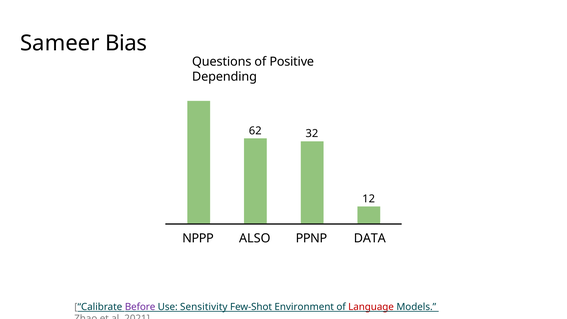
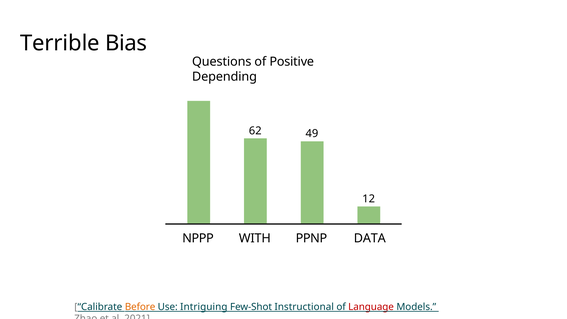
Sameer: Sameer -> Terrible (60, 43)
32: 32 -> 49 (312, 134)
ALSO: ALSO -> WITH (255, 238)
Before colour: purple -> orange (140, 307)
Sensitivity: Sensitivity -> Intriguing (204, 307)
Environment: Environment -> Instructional (304, 307)
